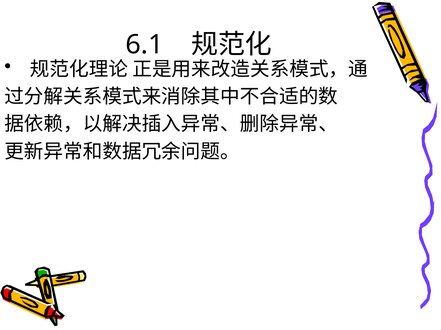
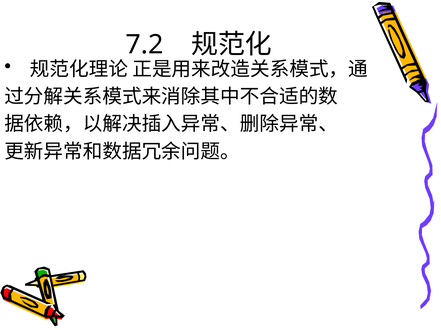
6.1: 6.1 -> 7.2 (145, 45)
